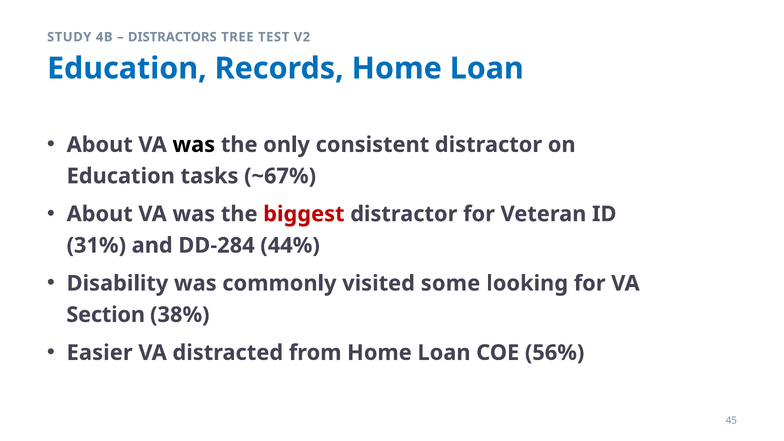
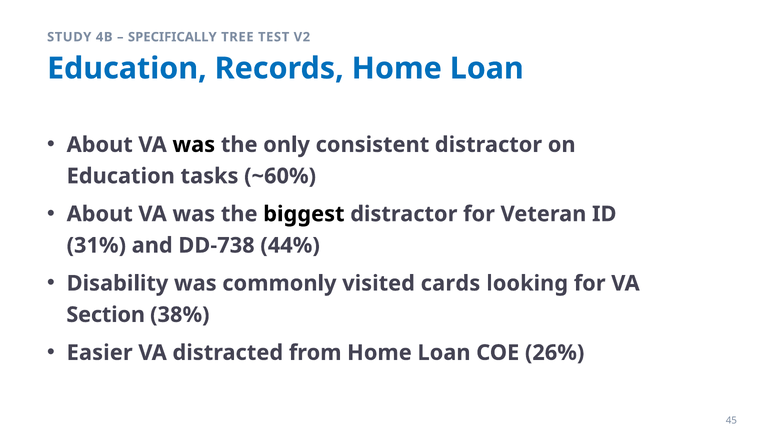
DISTRACTORS: DISTRACTORS -> SPECIFICALLY (172, 37)
~67%: ~67% -> ~60% (280, 176)
biggest colour: red -> black (304, 214)
DD-284: DD-284 -> DD-738 (216, 245)
some: some -> cards (450, 283)
56%: 56% -> 26% (555, 353)
